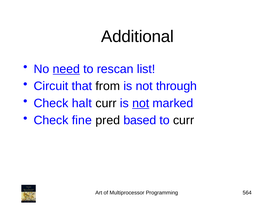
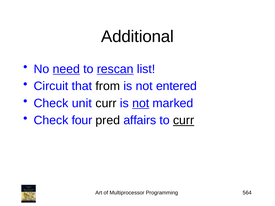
rescan underline: none -> present (115, 69)
through: through -> entered (176, 86)
halt: halt -> unit (82, 103)
fine: fine -> four (82, 120)
based: based -> affairs (140, 120)
curr underline: none -> present (184, 120)
